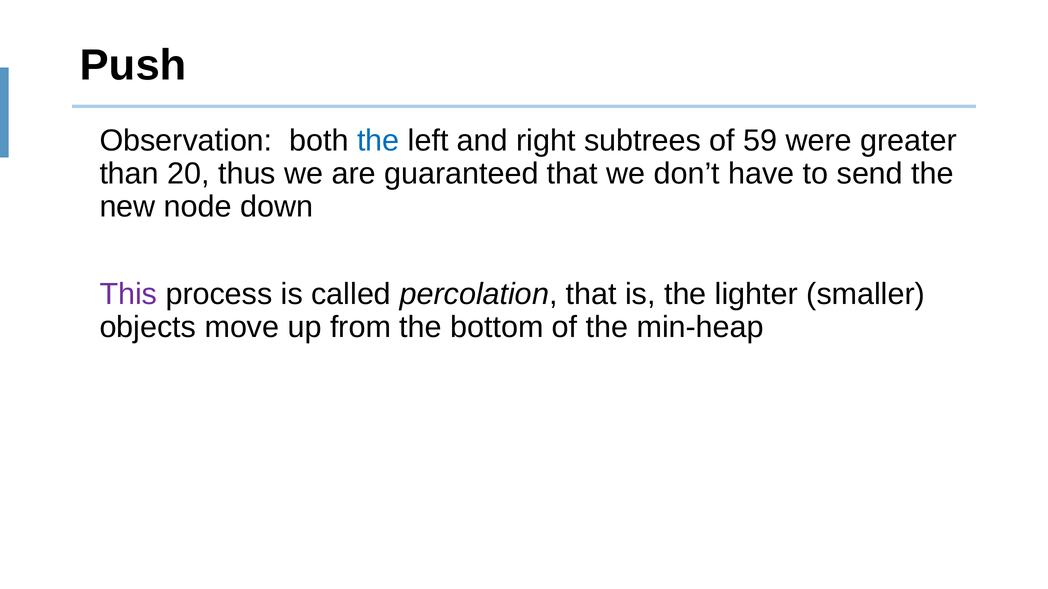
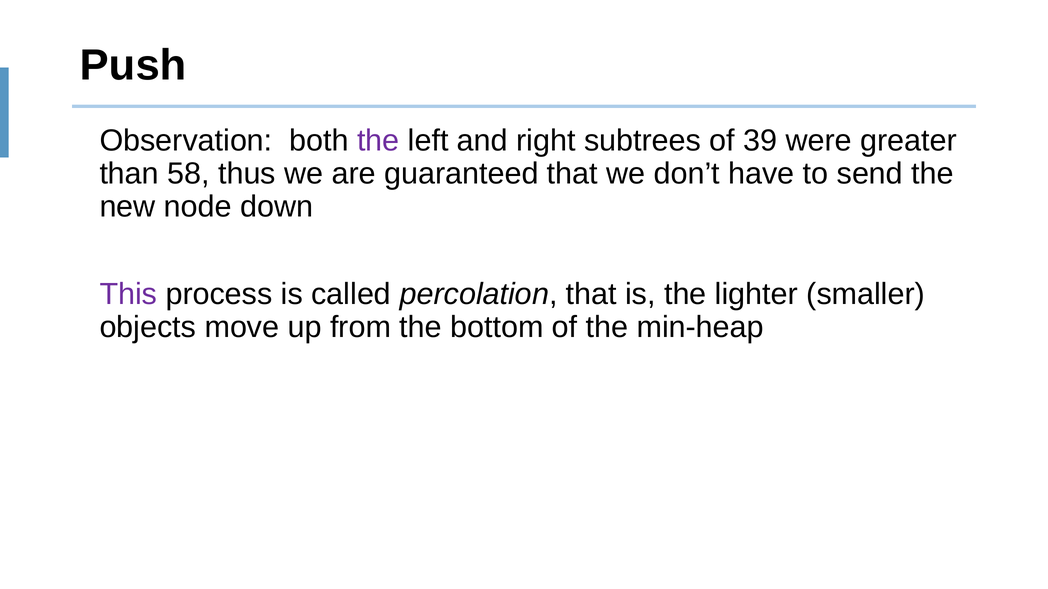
the colour: blue -> purple (378, 141)
59: 59 -> 39 (760, 141)
20: 20 -> 58 (189, 174)
